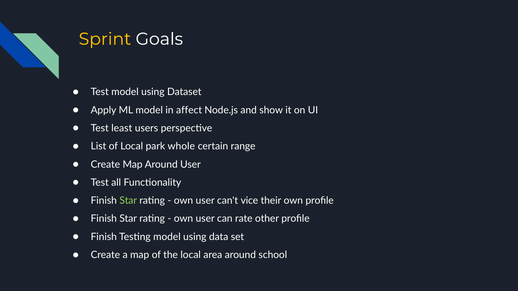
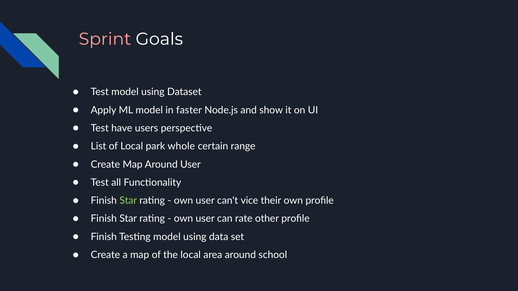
Sprint colour: yellow -> pink (105, 39)
affect: affect -> faster (189, 110)
least: least -> have (122, 128)
